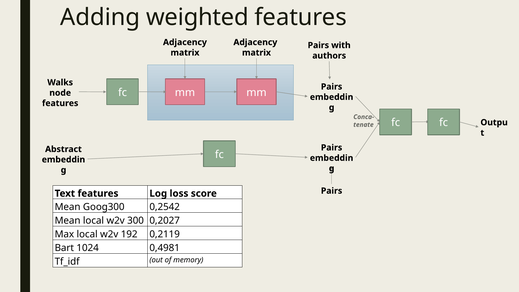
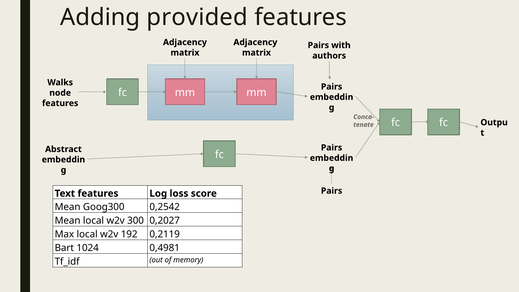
weighted: weighted -> provided (197, 17)
